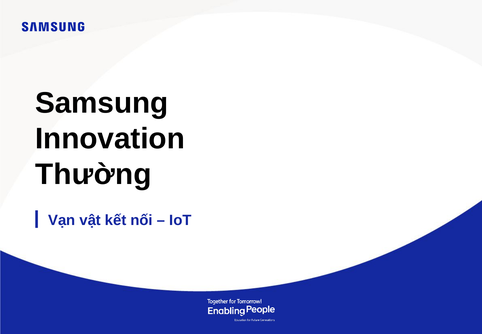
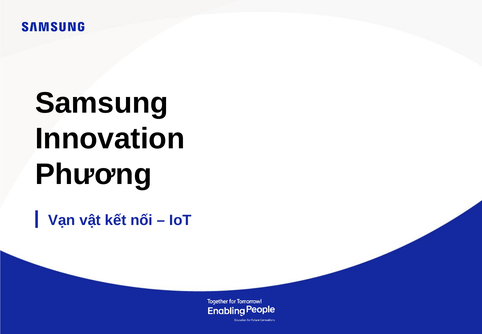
Thường: Thường -> Phương (93, 174)
